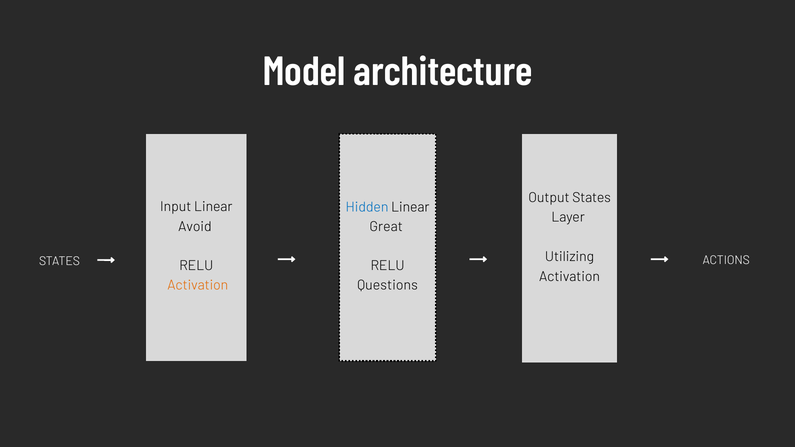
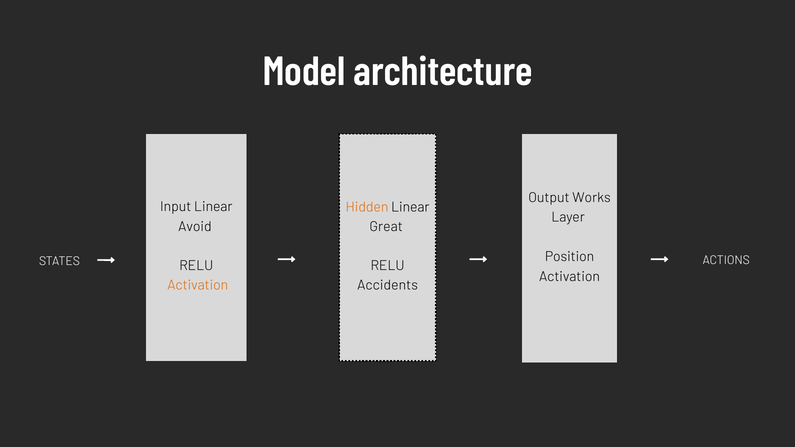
Output States: States -> Works (592, 198)
Hidden colour: blue -> orange (367, 207)
Utilizing: Utilizing -> Position (570, 257)
Questions: Questions -> Accidents (388, 285)
